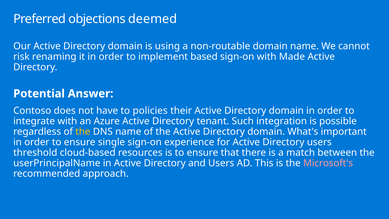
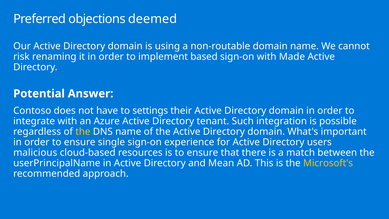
policies: policies -> settings (150, 110)
threshold: threshold -> malicious (35, 152)
and Users: Users -> Mean (221, 163)
Microsoft's colour: pink -> yellow (328, 163)
